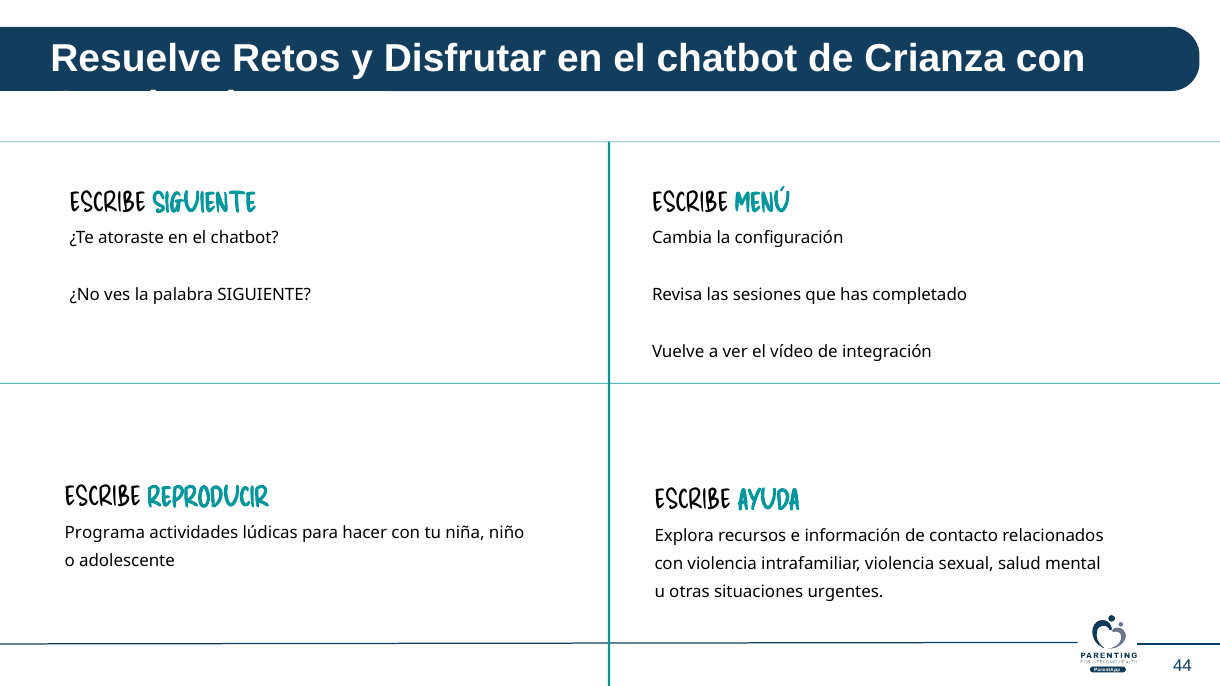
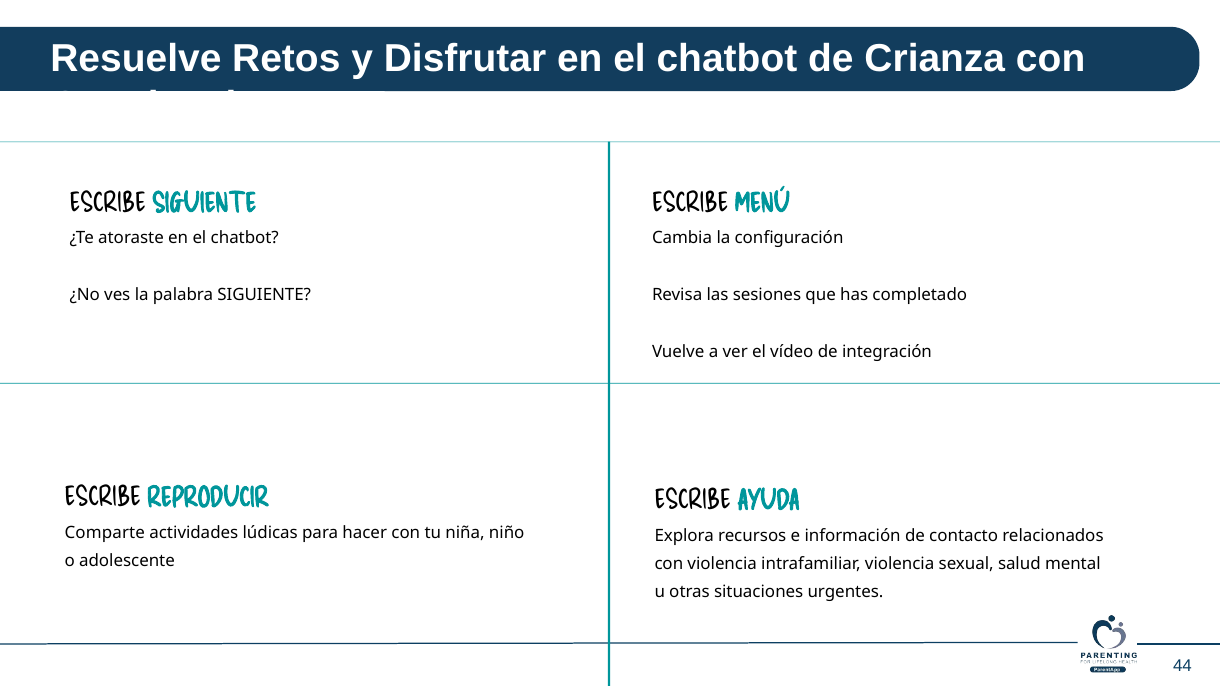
Programa: Programa -> Comparte (105, 533)
